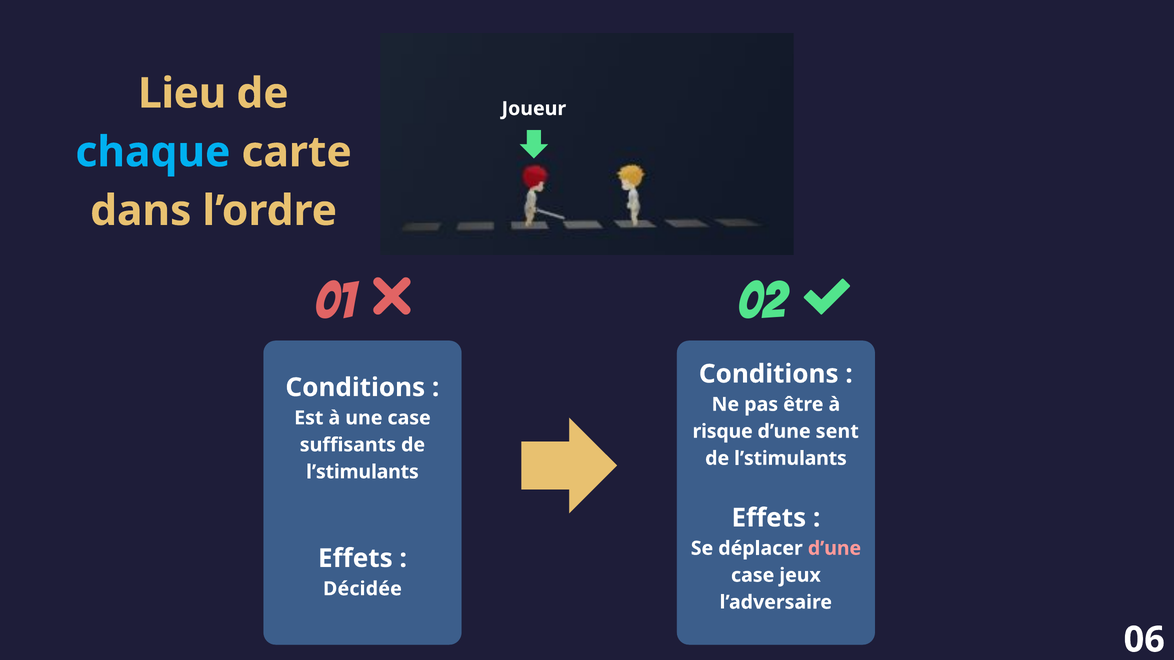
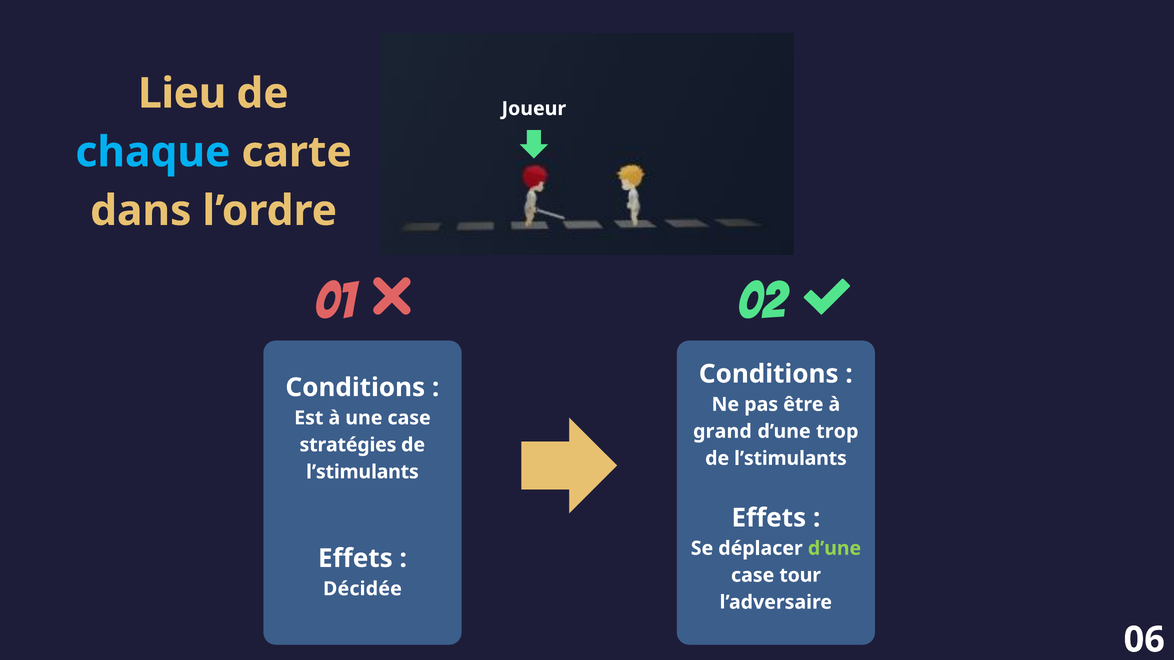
risque: risque -> grand (722, 432)
sent: sent -> trop (837, 432)
suffisants: suffisants -> stratégies (348, 445)
d’une colour: pink -> light green (834, 549)
jeux: jeux -> tour (800, 576)
